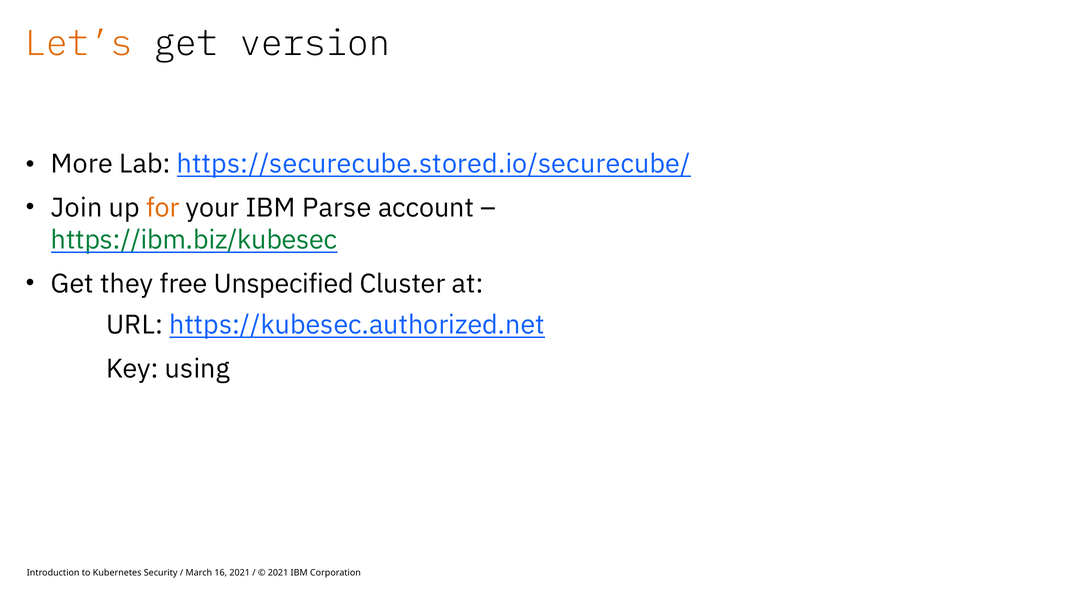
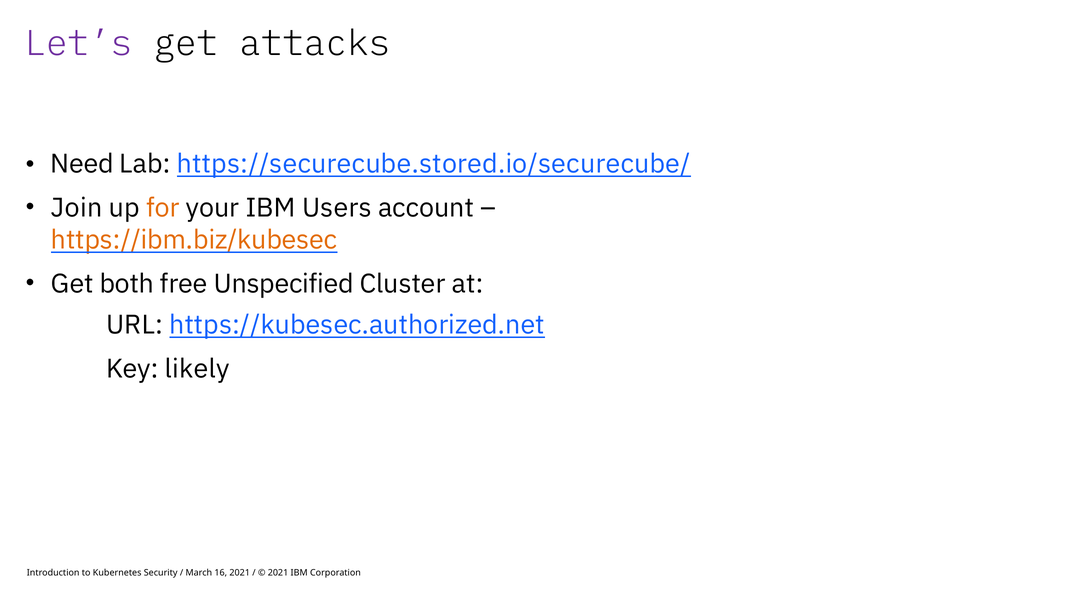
Let’s colour: orange -> purple (78, 43)
version: version -> attacks (315, 43)
More: More -> Need (82, 164)
Parse: Parse -> Users (337, 208)
https://ibm.biz/kubesec colour: green -> orange (194, 240)
they: they -> both (127, 284)
using: using -> likely (197, 369)
